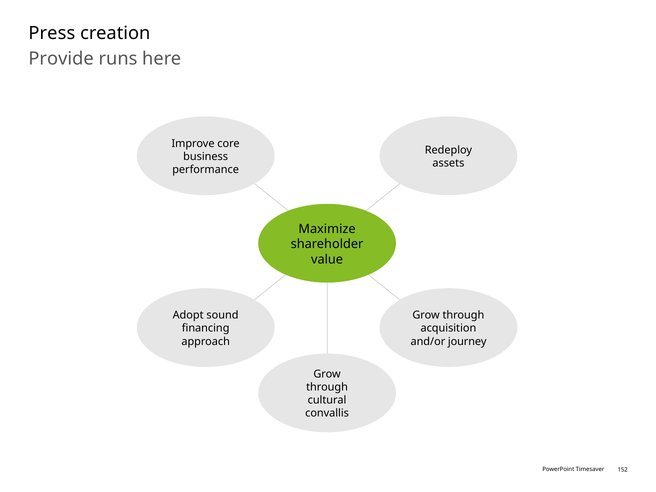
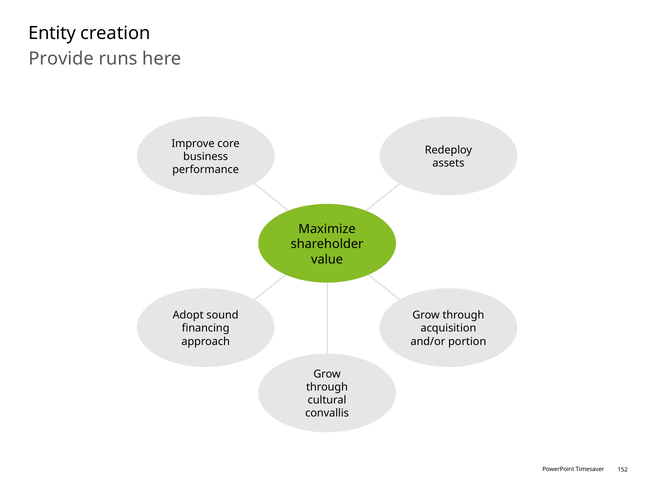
Press: Press -> Entity (52, 33)
journey: journey -> portion (467, 341)
